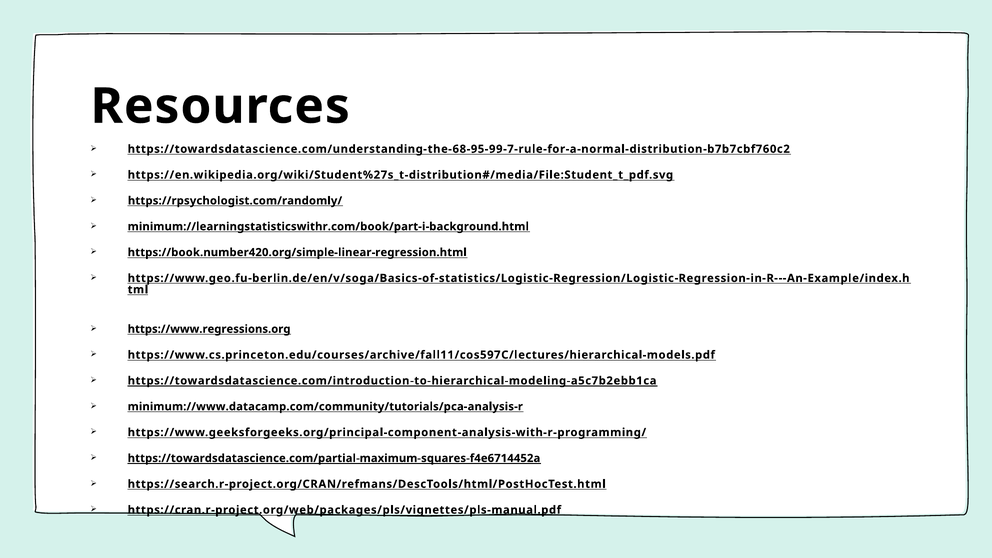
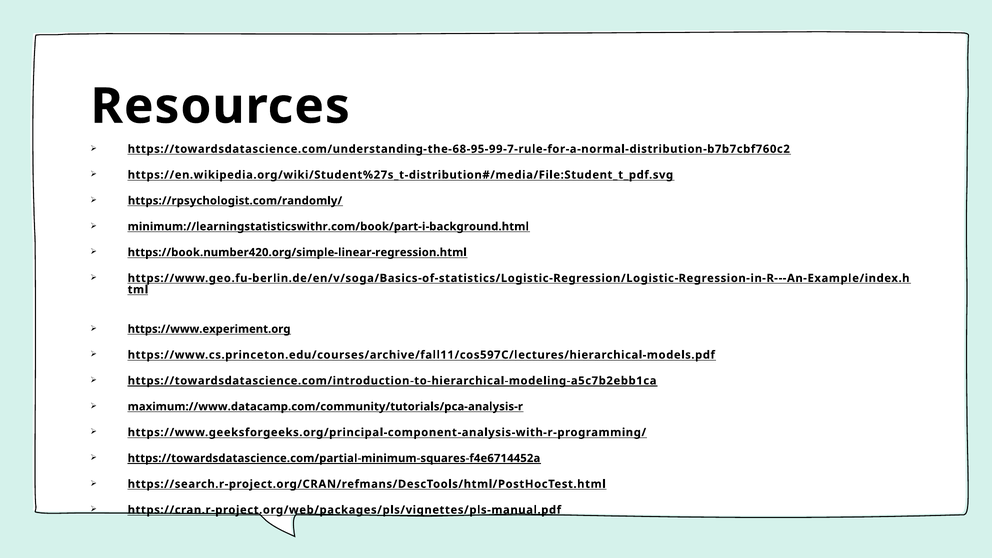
https://www.regressions.org: https://www.regressions.org -> https://www.experiment.org (209, 329)
minimum://www.datacamp.com/community/tutorials/pca-analysis-r: minimum://www.datacamp.com/community/tutorials/pca-analysis-r -> maximum://www.datacamp.com/community/tutorials/pca-analysis-r (325, 407)
https://towardsdatascience.com/partial-maximum-squares-f4e6714452a: https://towardsdatascience.com/partial-maximum-squares-f4e6714452a -> https://towardsdatascience.com/partial-minimum-squares-f4e6714452a (334, 458)
